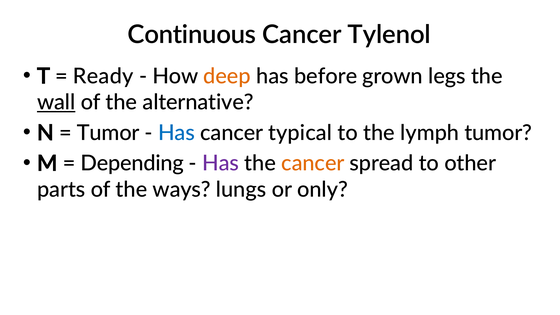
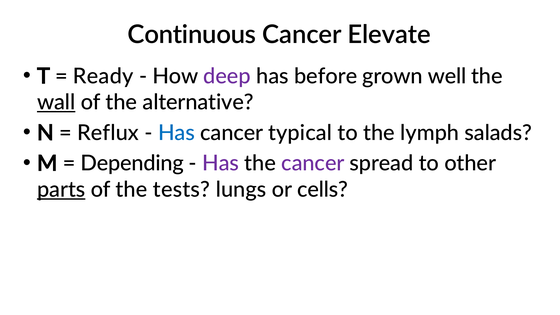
Tylenol: Tylenol -> Elevate (389, 35)
deep colour: orange -> purple (227, 76)
legs: legs -> well (447, 76)
Tumor: Tumor -> Reflux (108, 133)
lymph tumor: tumor -> salads (498, 133)
cancer colour: orange -> purple (313, 163)
parts underline: none -> present (61, 190)
ways: ways -> tests (182, 190)
only: only -> cells (323, 190)
